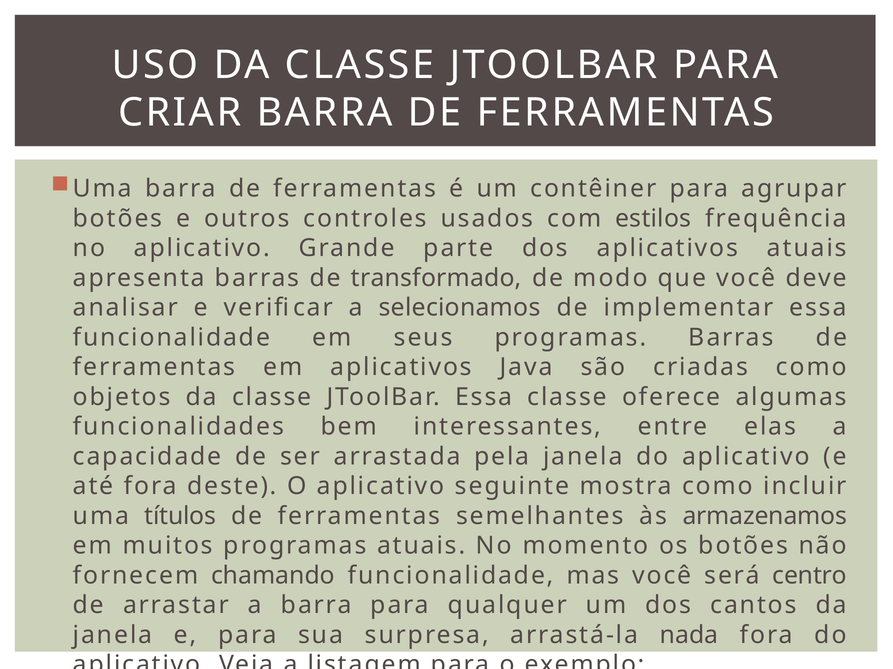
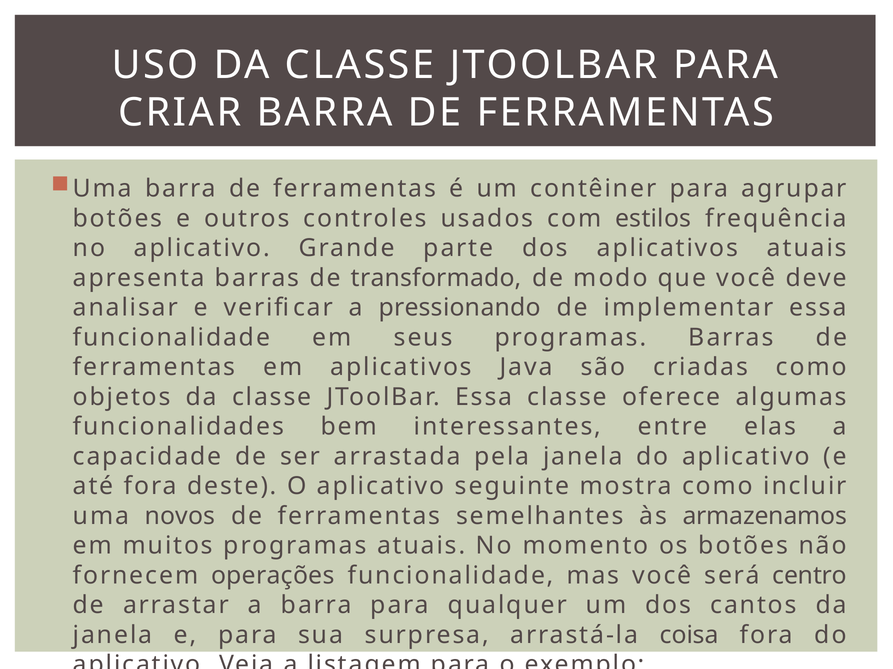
selecionamos: selecionamos -> pressionando (460, 308)
títulos: títulos -> novos (180, 517)
chamando: chamando -> operações (273, 576)
nada: nada -> coisa (689, 636)
